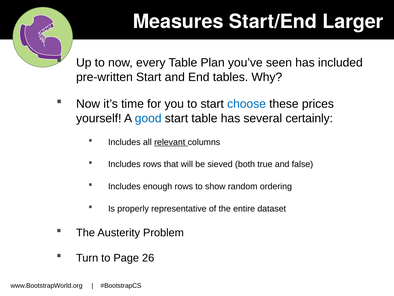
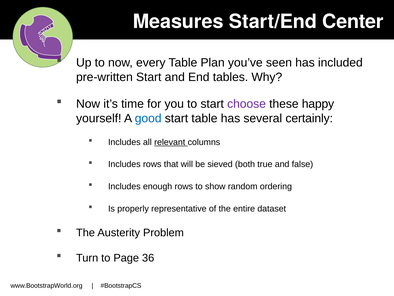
Larger: Larger -> Center (353, 22)
choose colour: blue -> purple (247, 104)
prices: prices -> happy (318, 104)
26: 26 -> 36 (148, 257)
